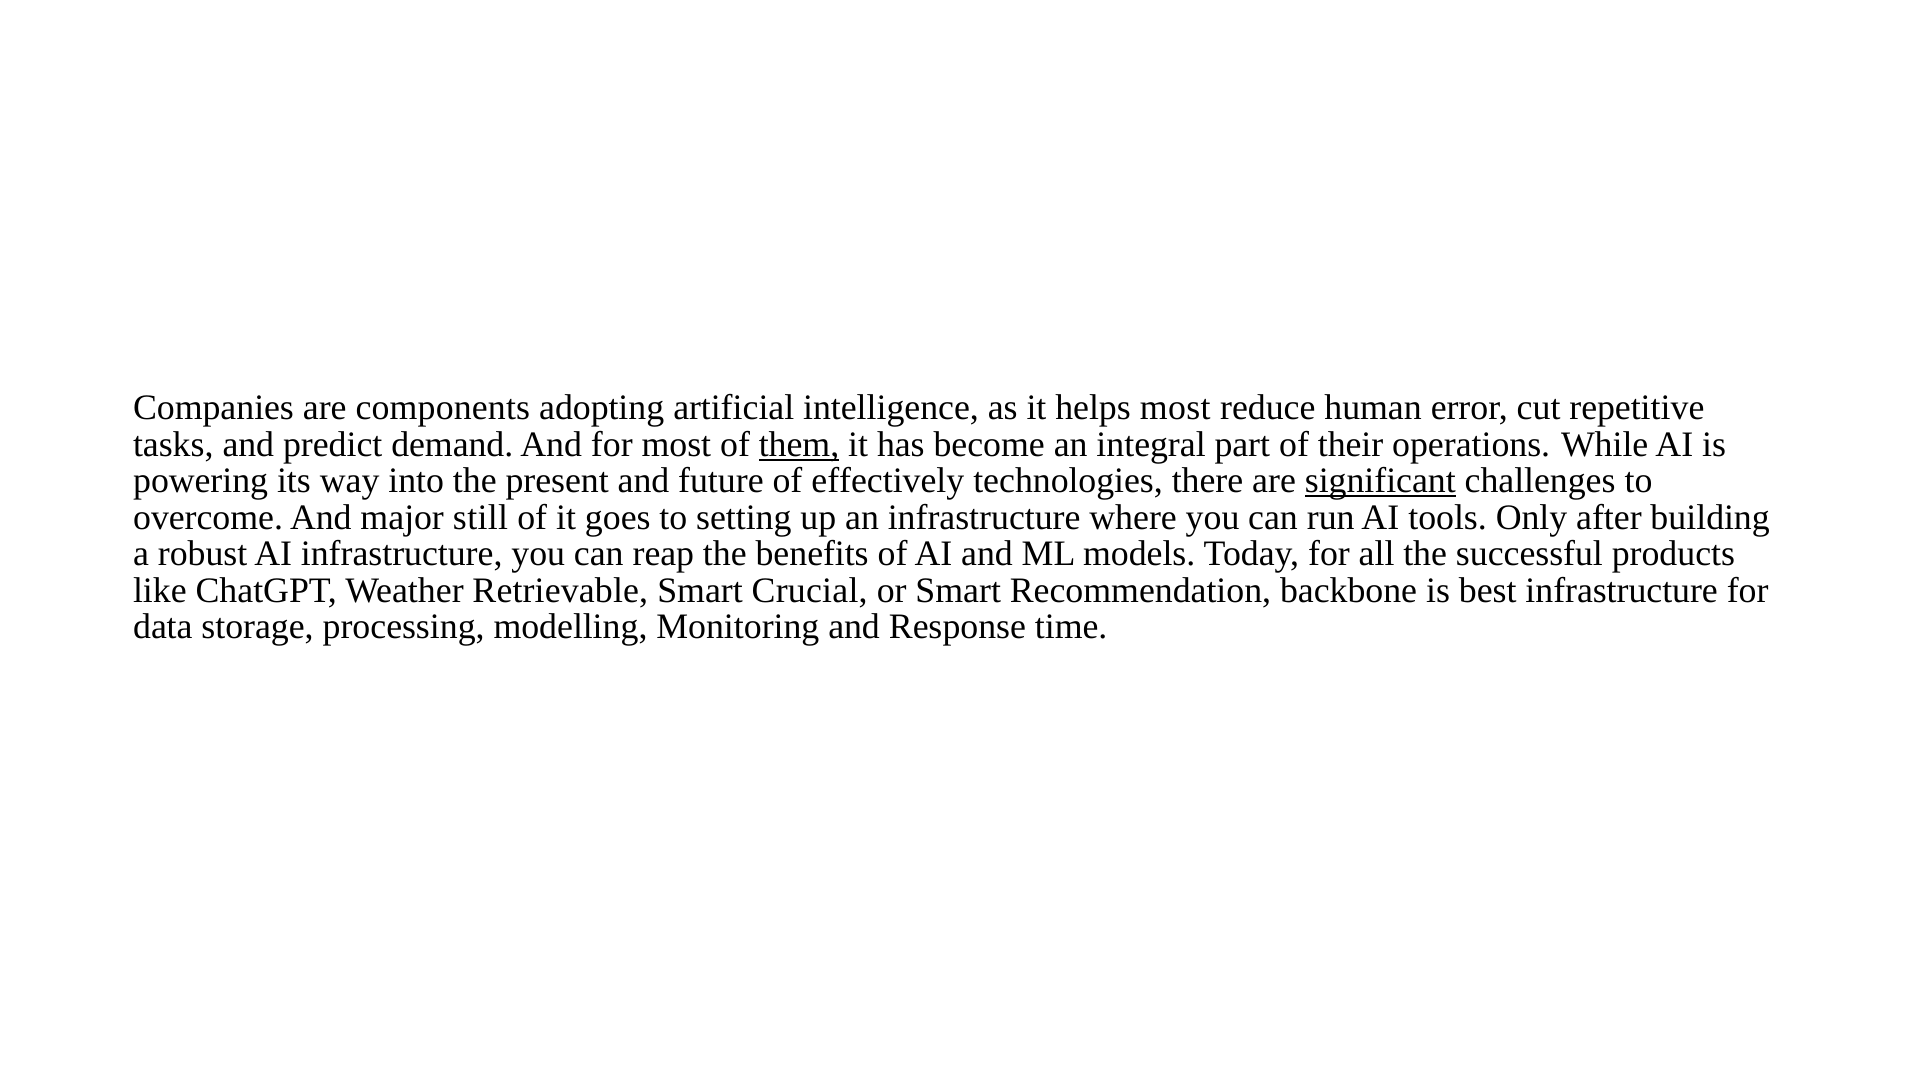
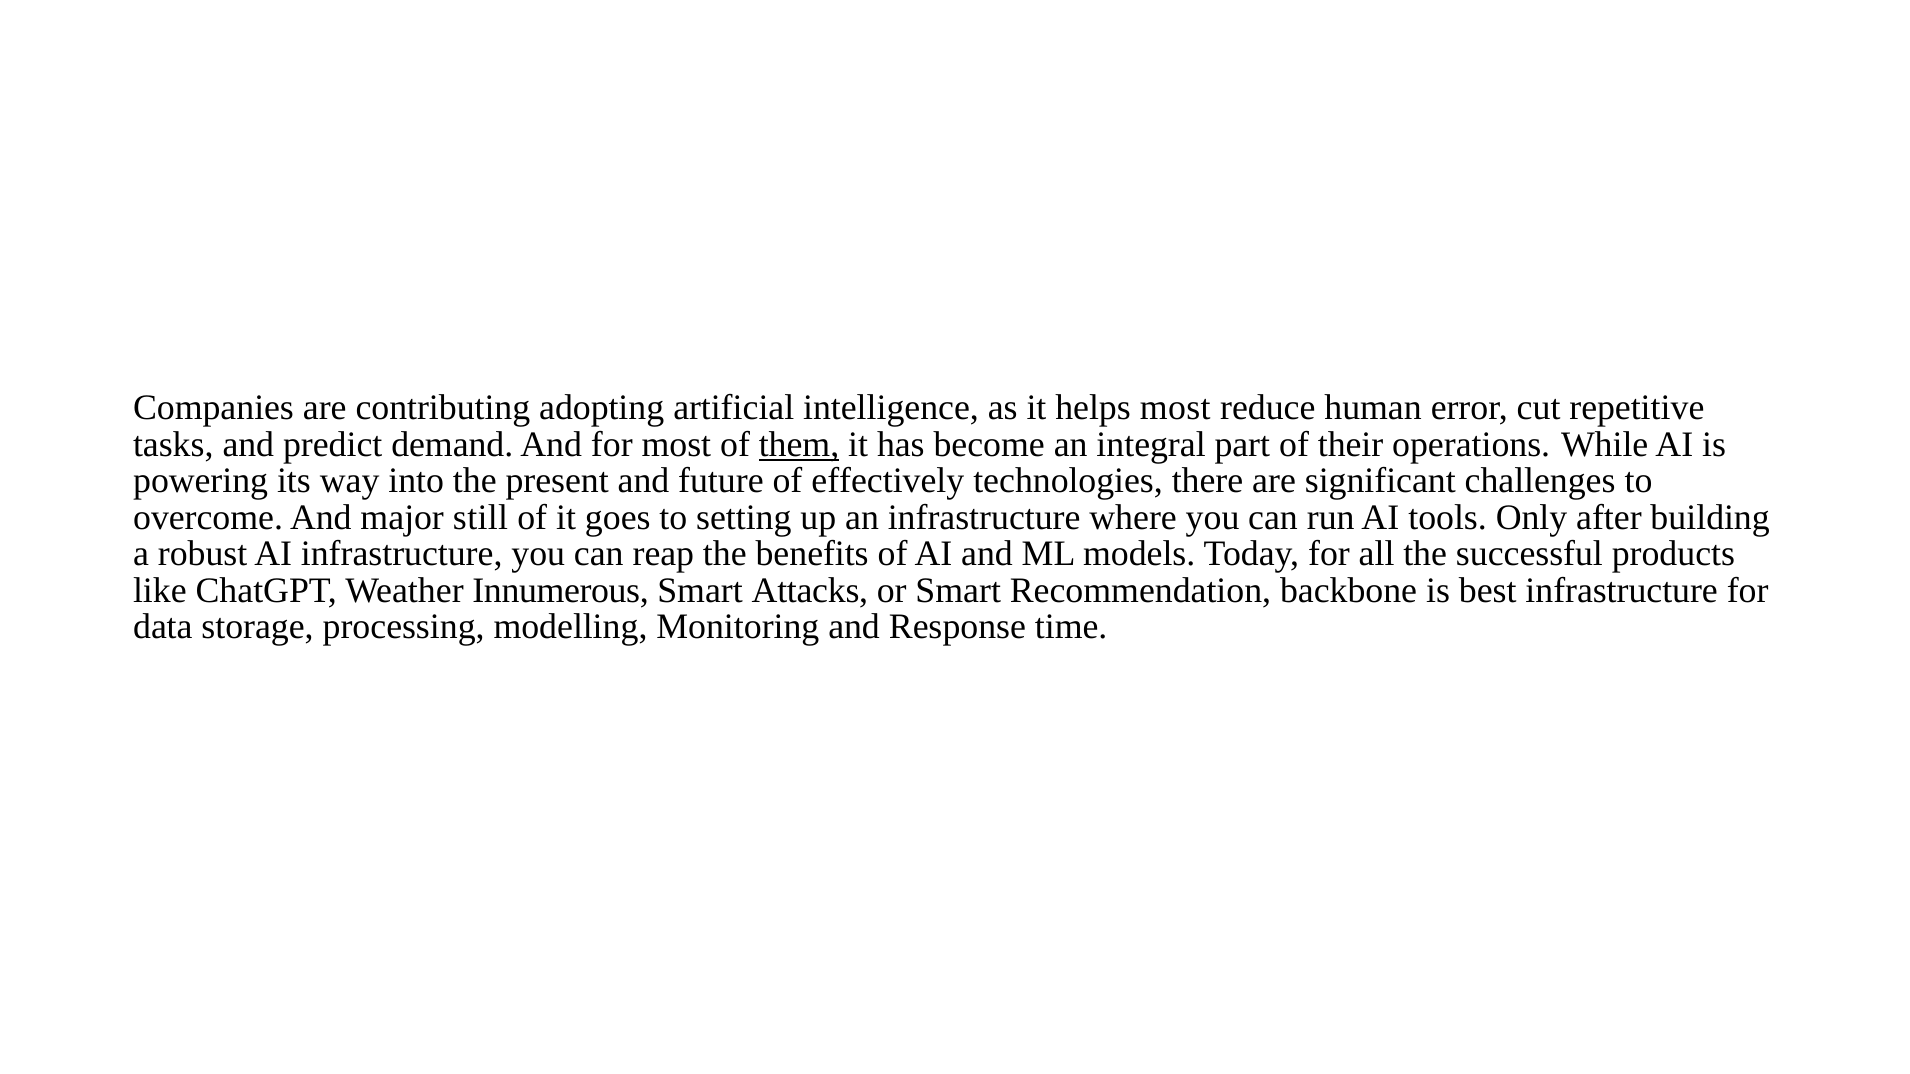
components: components -> contributing (443, 408)
significant underline: present -> none (1380, 481)
Retrievable: Retrievable -> Innumerous (561, 591)
Crucial: Crucial -> Attacks (810, 591)
